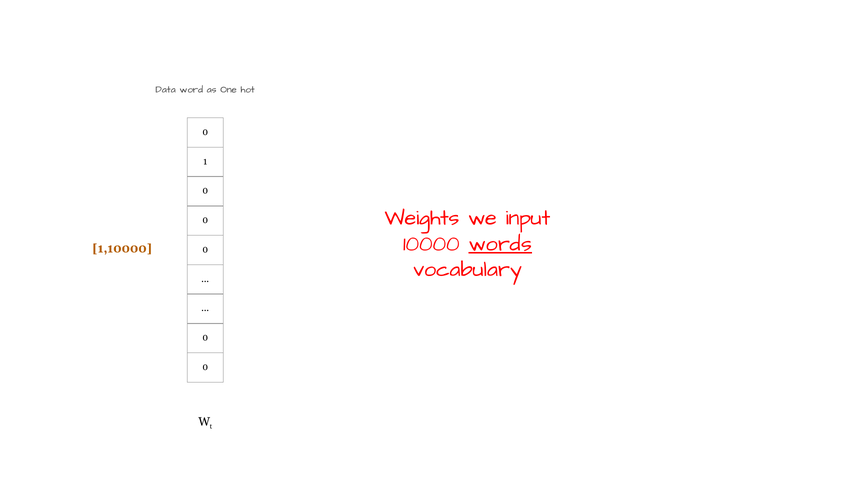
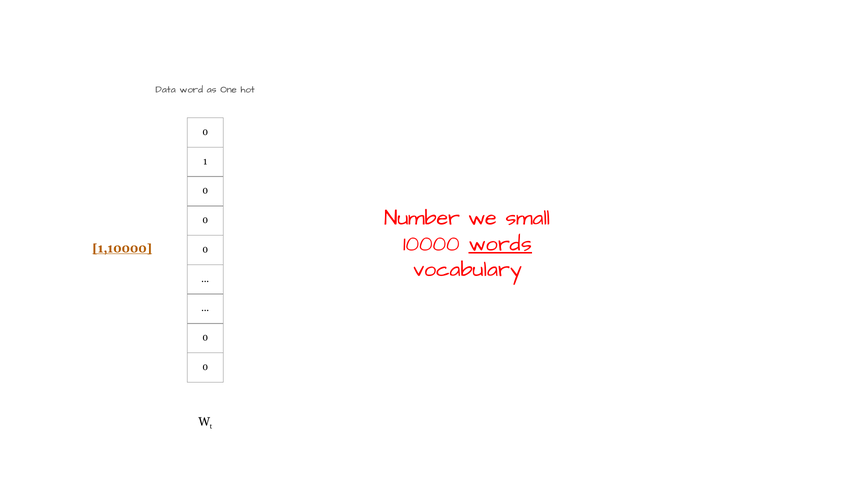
Weights: Weights -> Number (422, 218)
input: input -> small (528, 218)
1,10000 underline: none -> present (122, 249)
